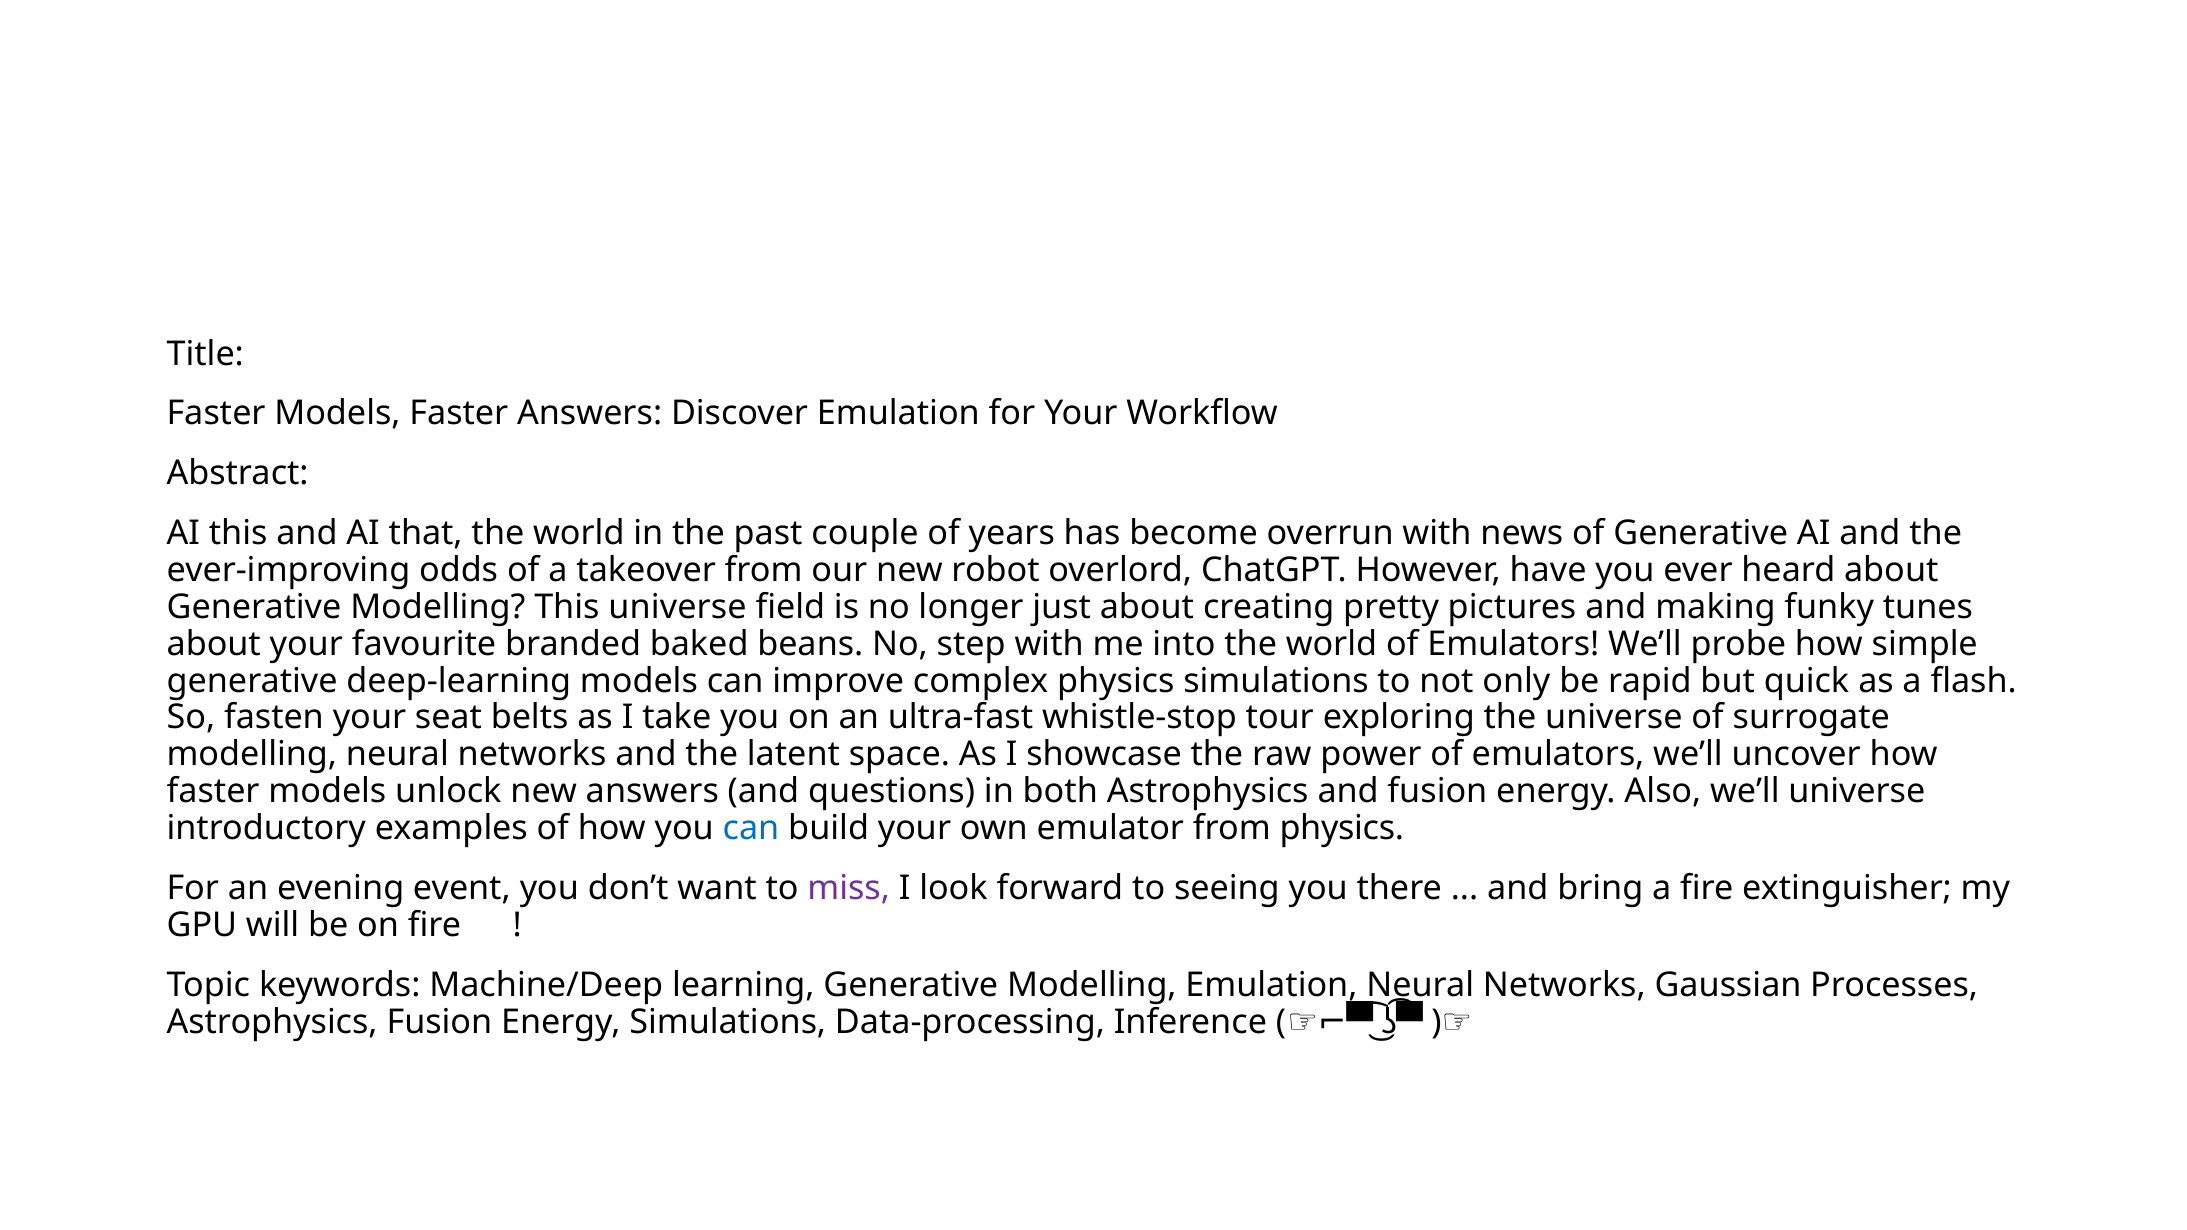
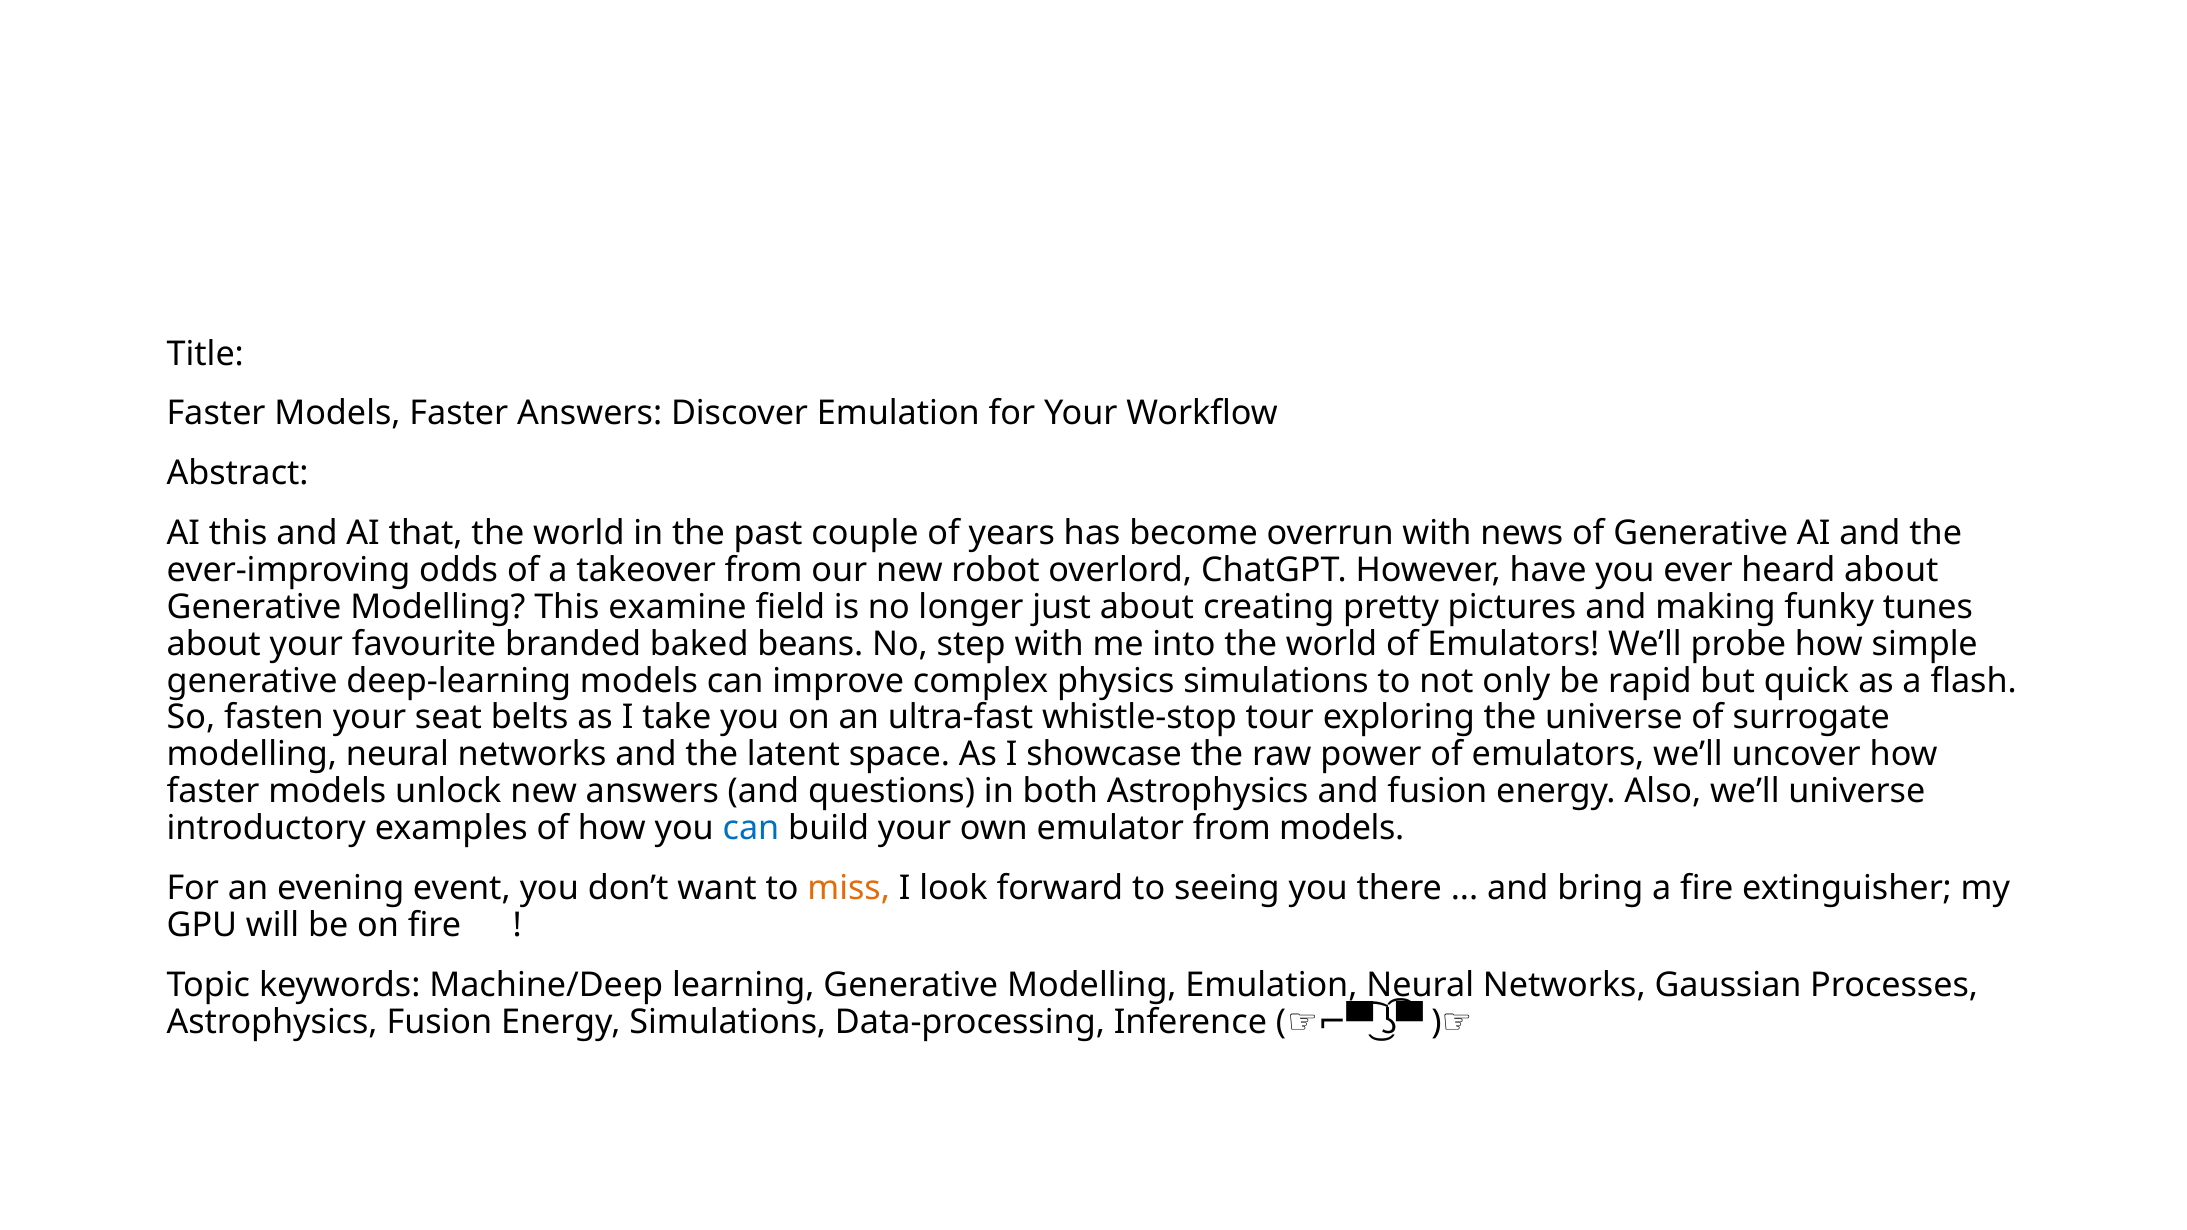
This universe: universe -> examine (678, 607)
from physics: physics -> models (1342, 829)
miss colour: purple -> orange (849, 888)
